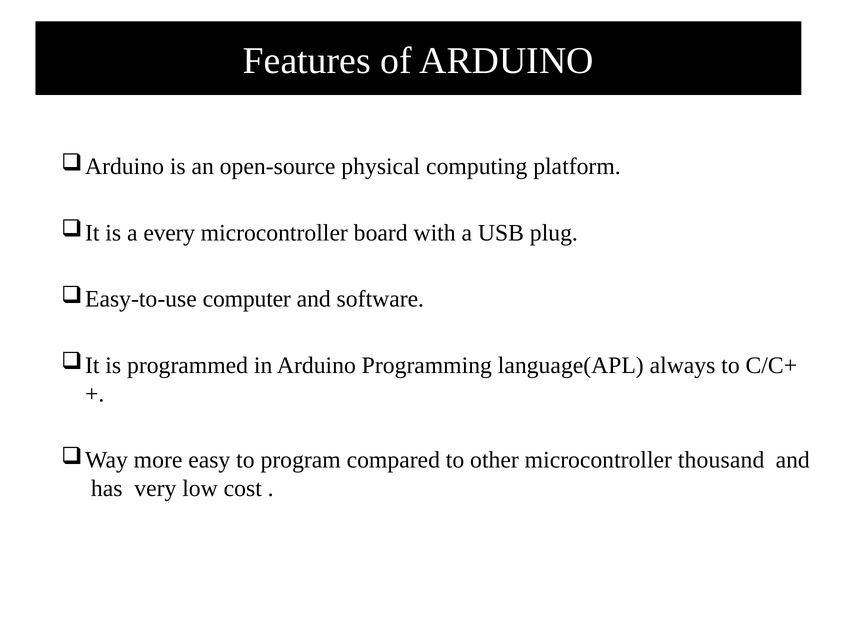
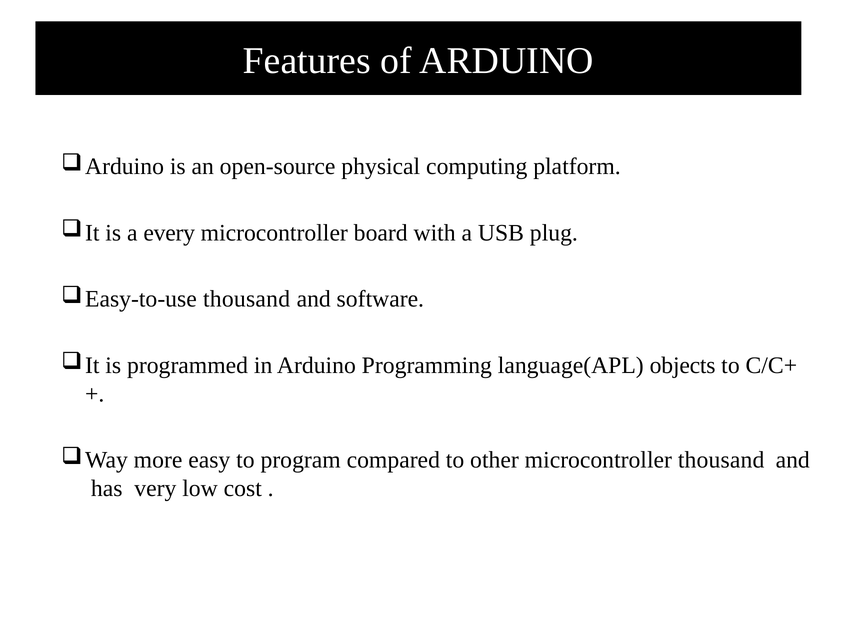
computer: computer -> thousand (247, 299)
always: always -> objects (683, 366)
